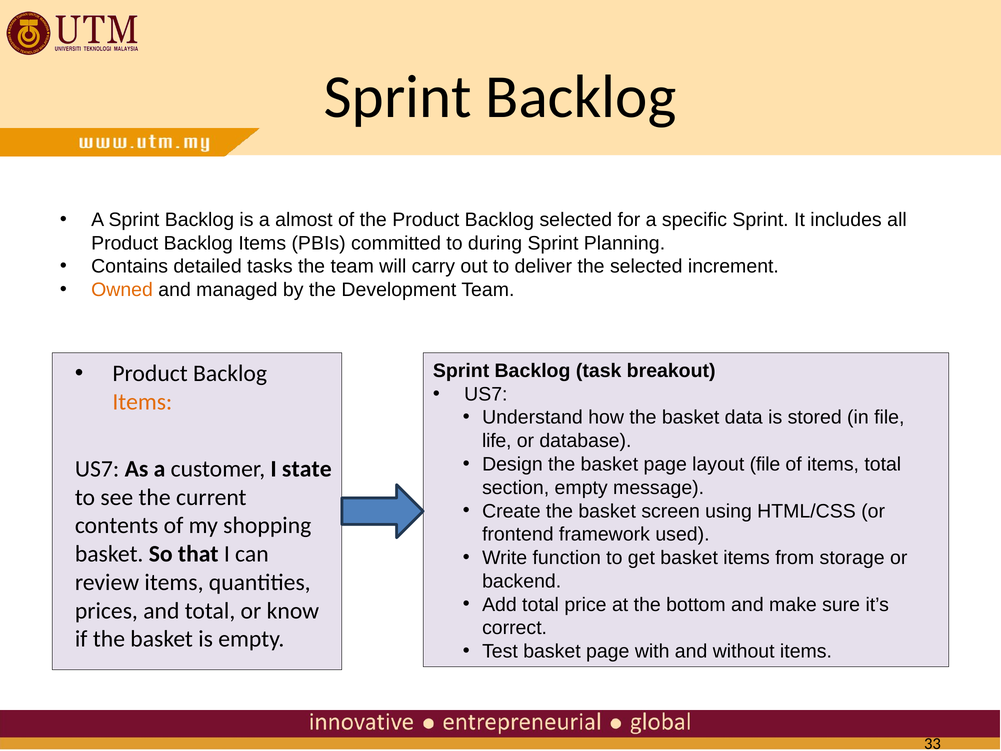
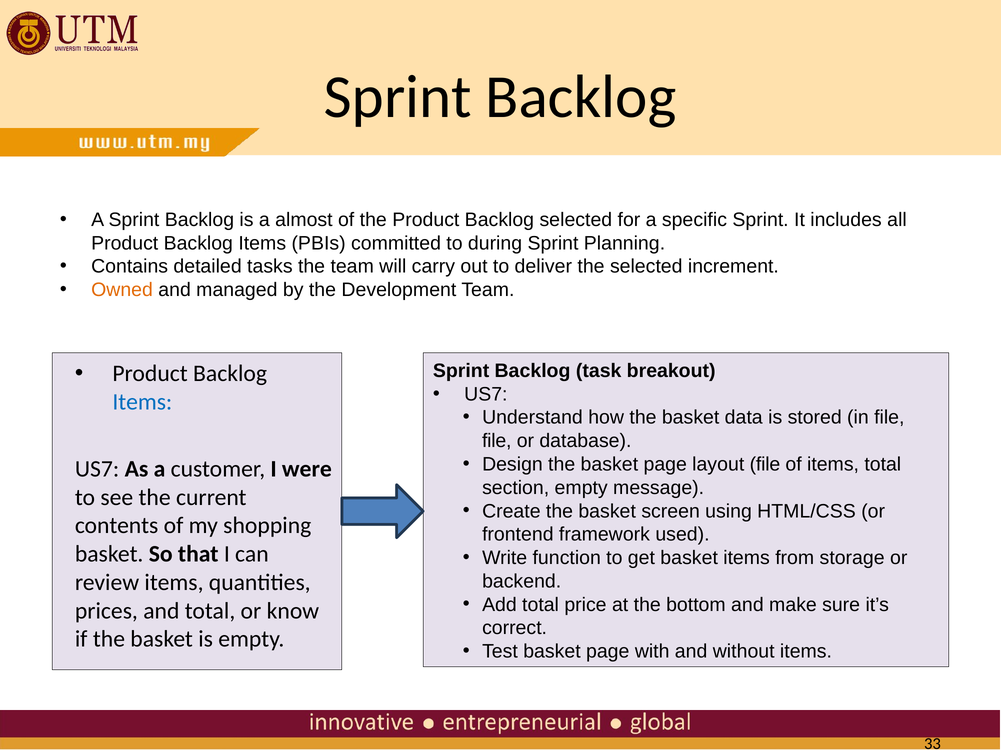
Items colour: orange -> blue (142, 402)
life: life -> file (497, 441)
state: state -> were (307, 469)
